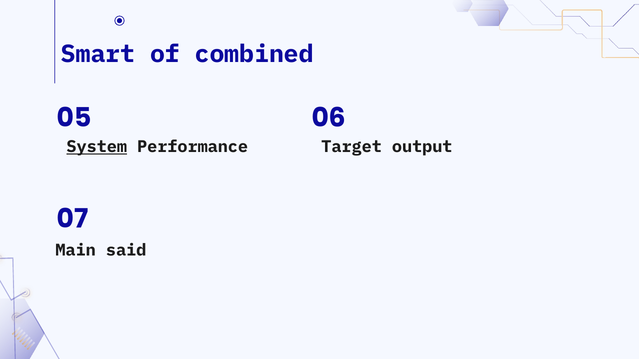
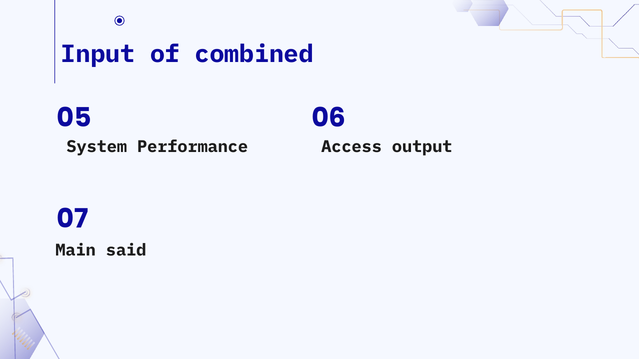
Smart: Smart -> Input (98, 54)
System underline: present -> none (97, 147)
Target: Target -> Access (352, 147)
